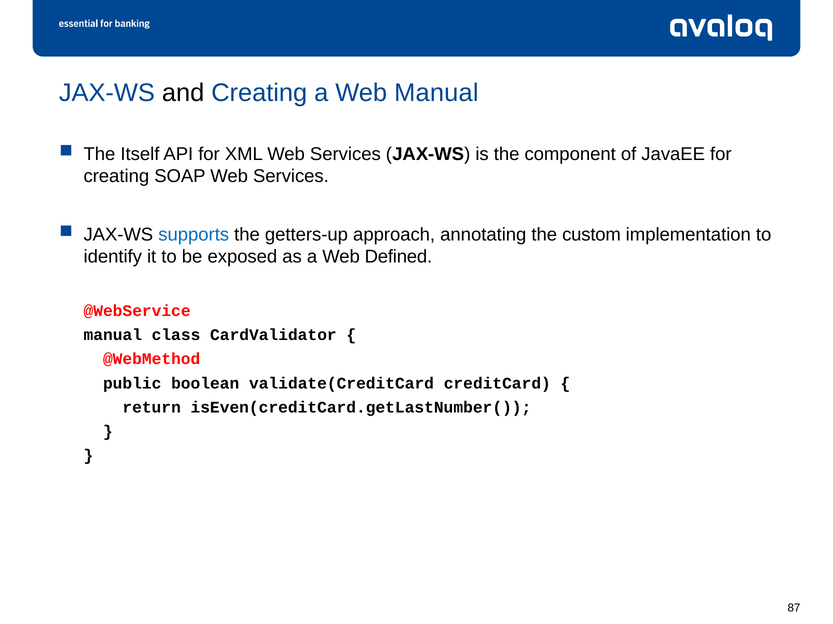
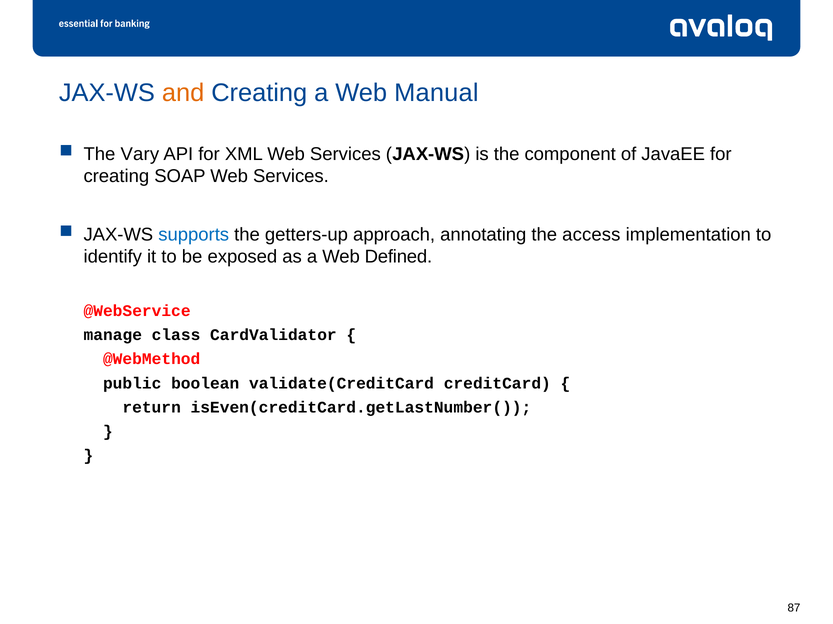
and colour: black -> orange (183, 93)
Itself: Itself -> Vary (140, 154)
custom: custom -> access (591, 235)
manual: manual -> manage (113, 335)
